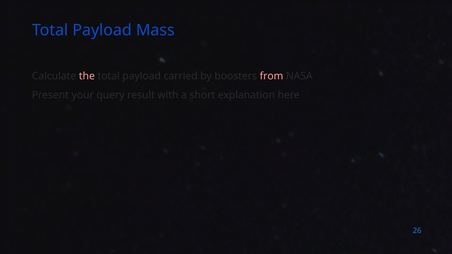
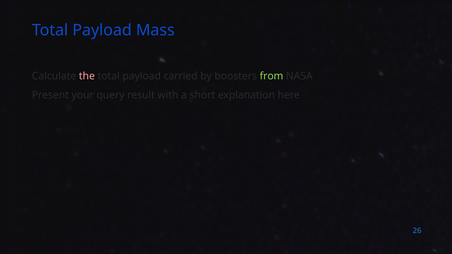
from colour: pink -> light green (272, 76)
